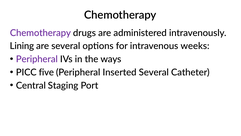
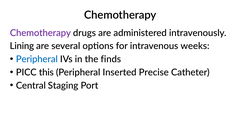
Peripheral colour: purple -> blue (37, 59)
ways: ways -> finds (111, 59)
five: five -> this (46, 72)
Inserted Several: Several -> Precise (154, 72)
